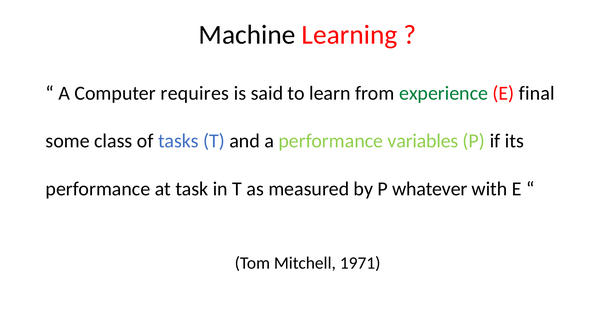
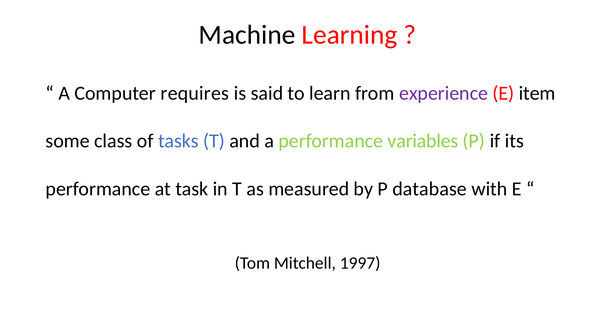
experience colour: green -> purple (444, 93)
final: final -> item (537, 93)
whatever: whatever -> database (430, 189)
1971: 1971 -> 1997 (360, 263)
